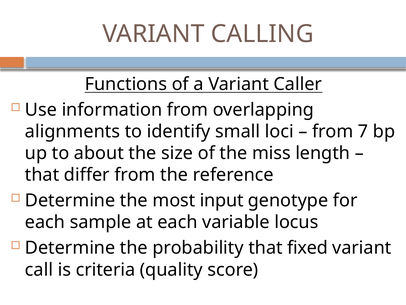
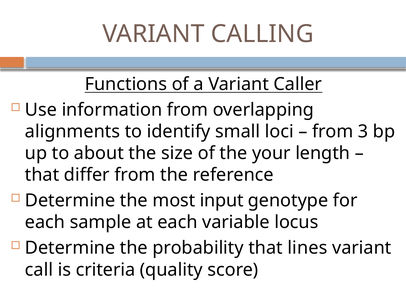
7: 7 -> 3 (363, 131)
miss: miss -> your (271, 153)
fixed: fixed -> lines (307, 248)
